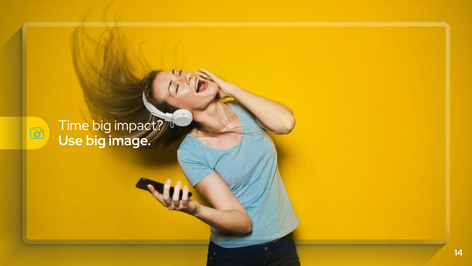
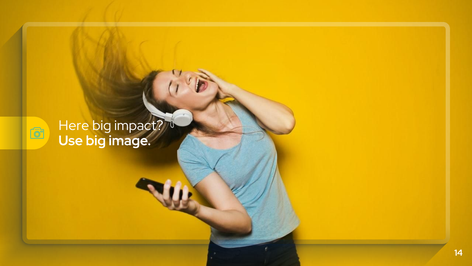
Time: Time -> Here (74, 126)
